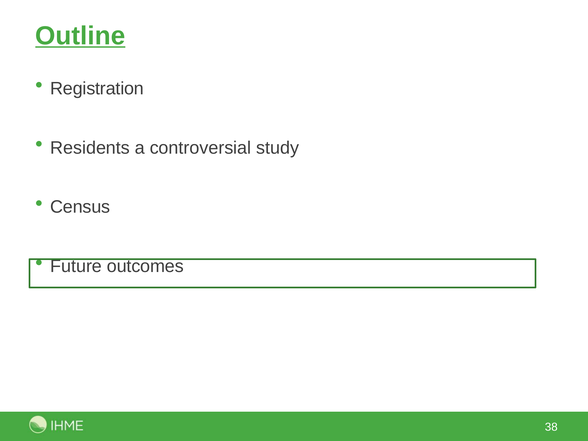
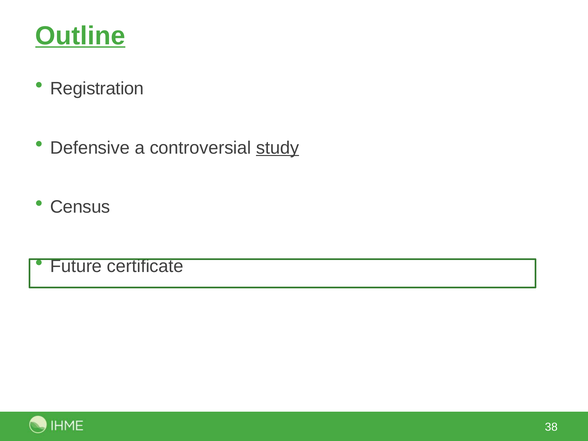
Residents: Residents -> Defensive (90, 148)
study underline: none -> present (278, 148)
outcomes: outcomes -> certificate (145, 266)
